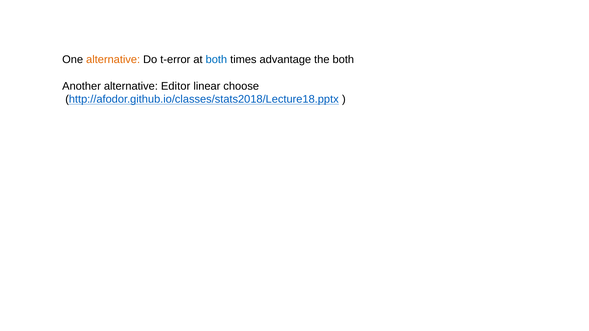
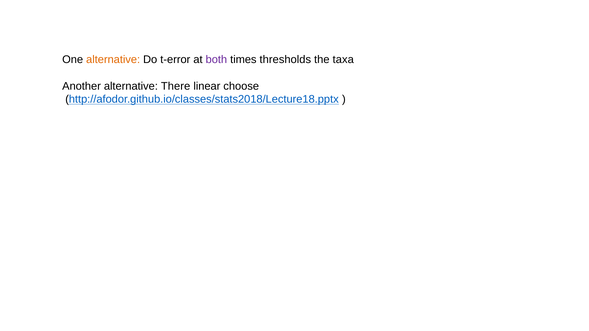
both colour: blue -> purple (216, 60)
advantage: advantage -> thresholds (285, 60)
the both: both -> taxa (343, 60)
Editor: Editor -> There (176, 86)
